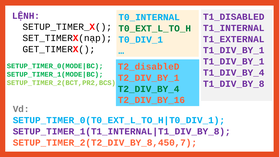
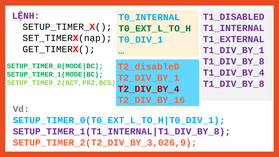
T1_DIV_BY_1: T1_DIV_BY_1 -> T1_DIV_BY_8 (234, 61)
T2_DIV_BY_4 colour: green -> red (149, 89)
SETUP_TIMER_2(T2_DIV_BY_8,450,7: SETUP_TIMER_2(T2_DIV_BY_8,450,7 -> SETUP_TIMER_2(T2_DIV_BY_3,026,9 (105, 143)
